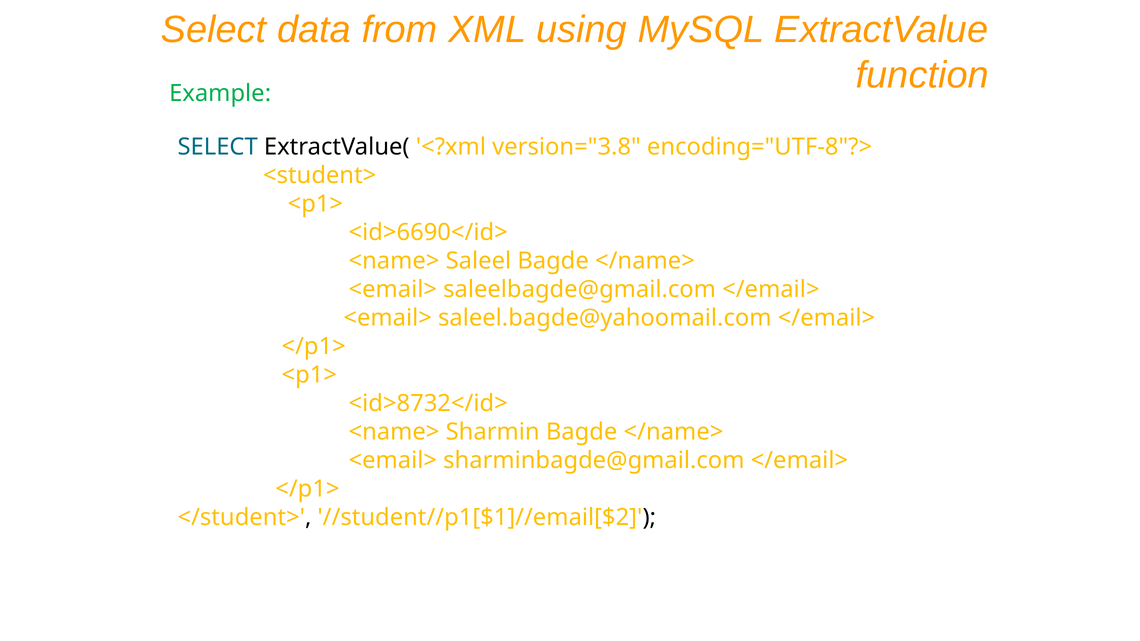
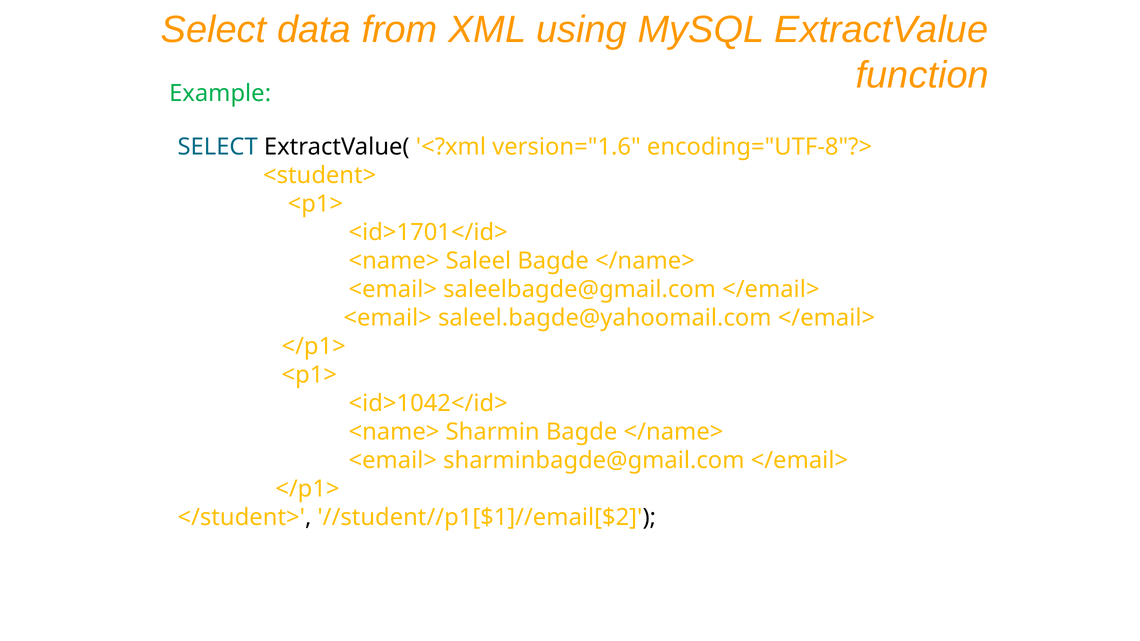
version="3.8: version="3.8 -> version="1.6 (567, 147)
<id>6690</id>: <id>6690</id> -> <id>1701</id> (428, 233)
<id>8732</id>: <id>8732</id> -> <id>1042</id> (428, 404)
